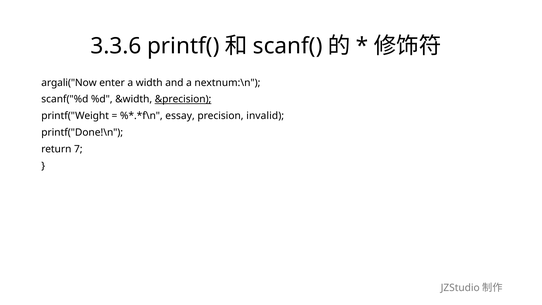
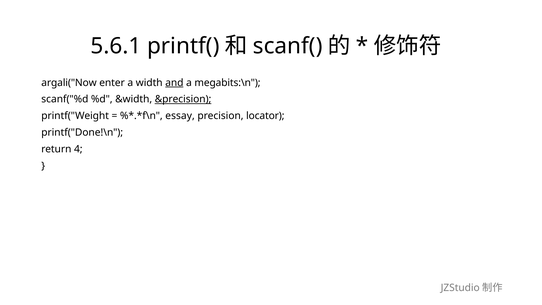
3.3.6: 3.3.6 -> 5.6.1 (116, 46)
and underline: none -> present (174, 83)
nextnum:\n: nextnum:\n -> megabits:\n (227, 83)
invalid: invalid -> locator (265, 116)
7: 7 -> 4 (78, 149)
